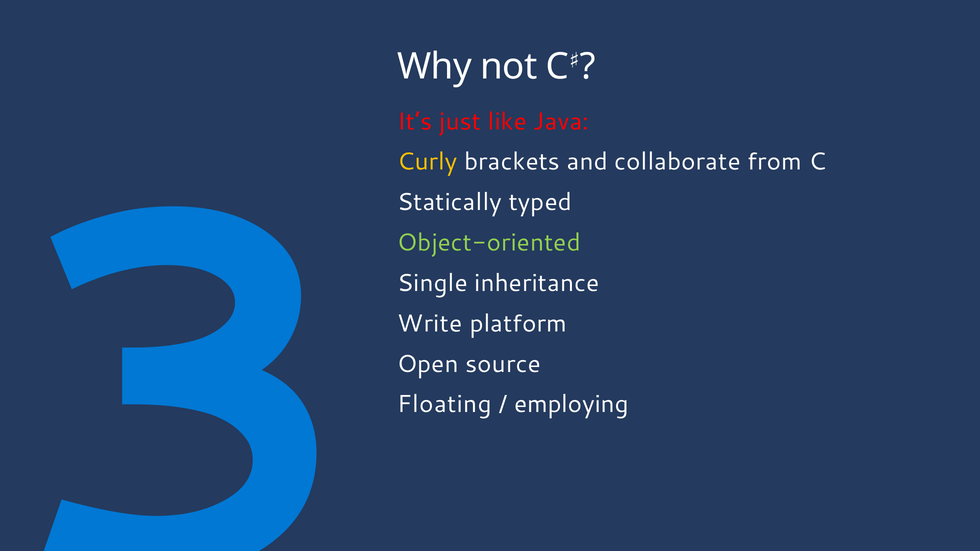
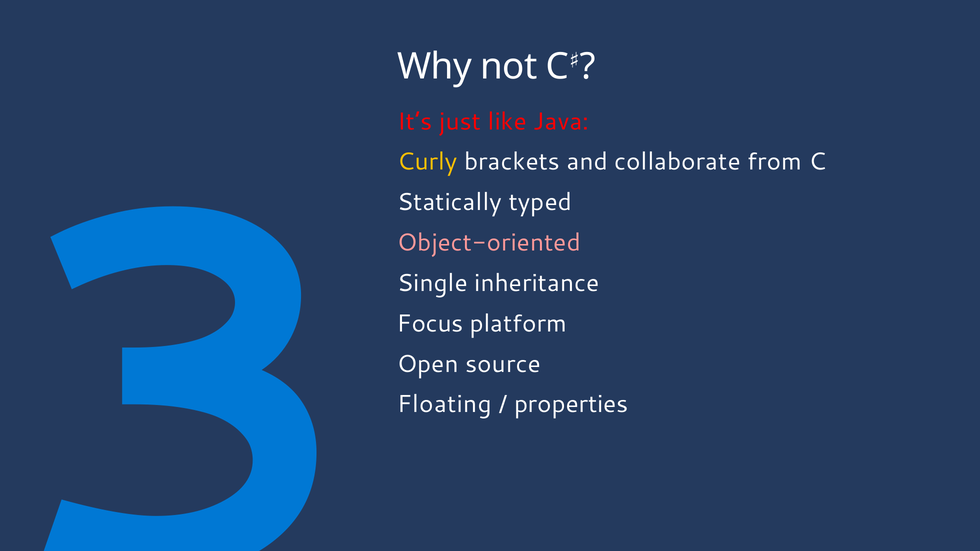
Object-oriented colour: light green -> pink (489, 243)
Write: Write -> Focus (430, 324)
employing: employing -> properties (571, 405)
